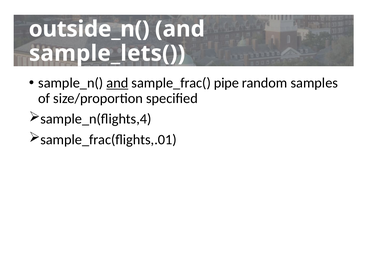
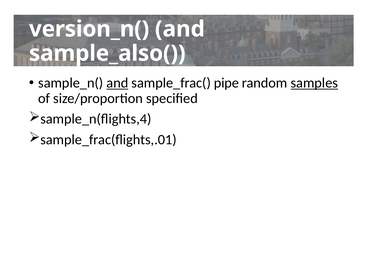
outside_n(: outside_n( -> version_n( (89, 29)
sample_lets(: sample_lets( -> sample_also( (107, 53)
samples underline: none -> present (314, 83)
